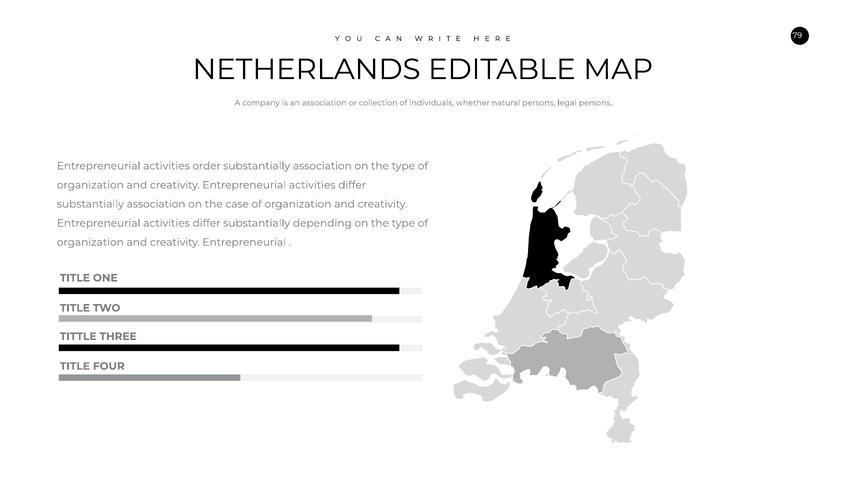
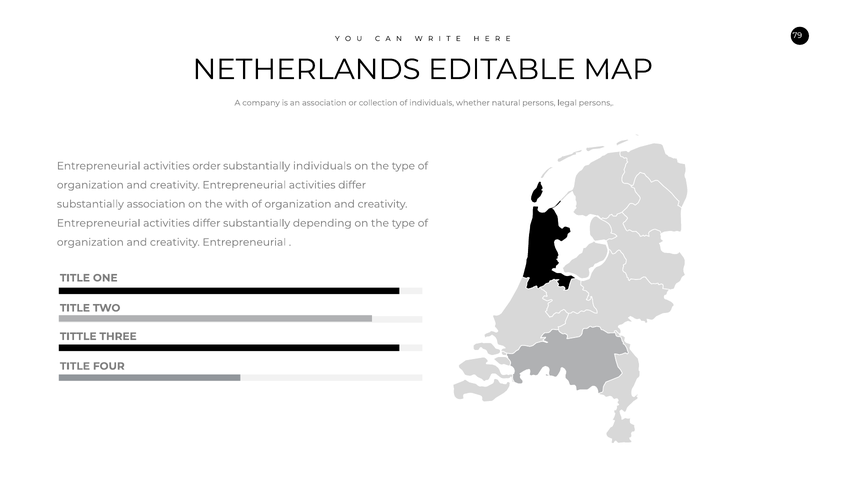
association: association -> individuals (322, 166)
case: case -> with (237, 204)
